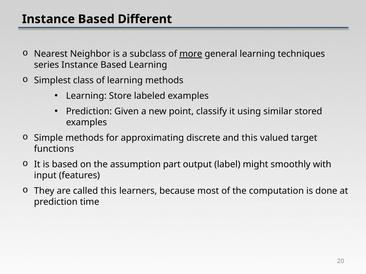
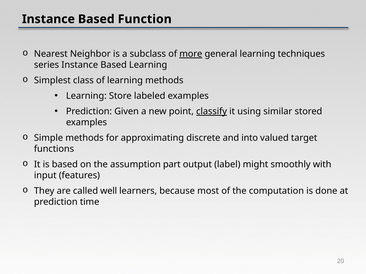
Different: Different -> Function (145, 19)
classify underline: none -> present (212, 112)
and this: this -> into (250, 138)
called this: this -> well (109, 191)
